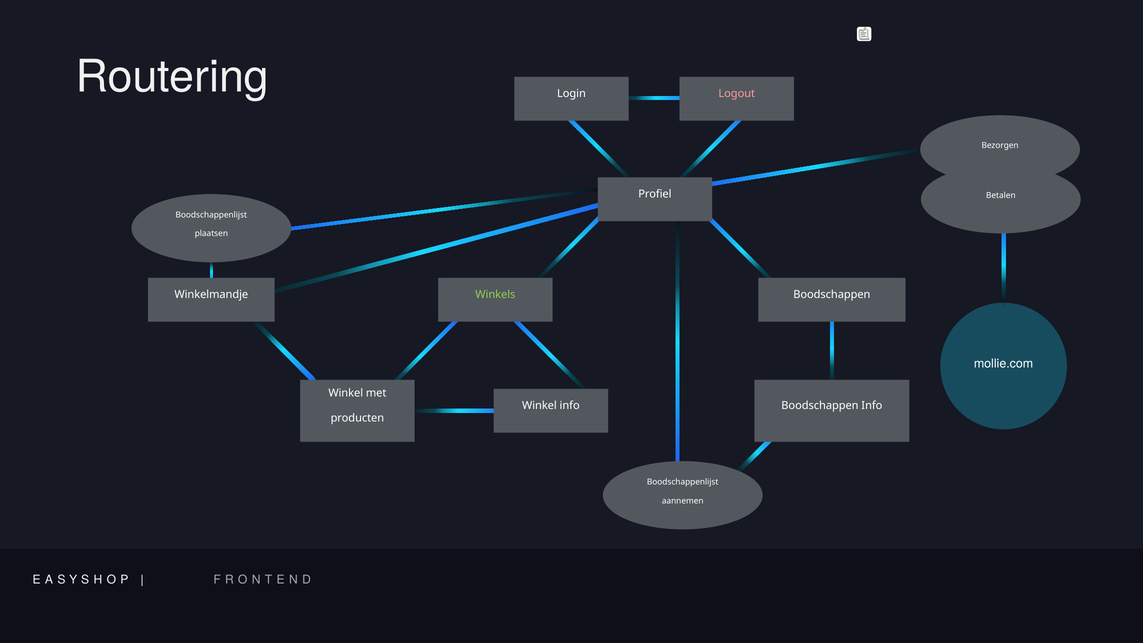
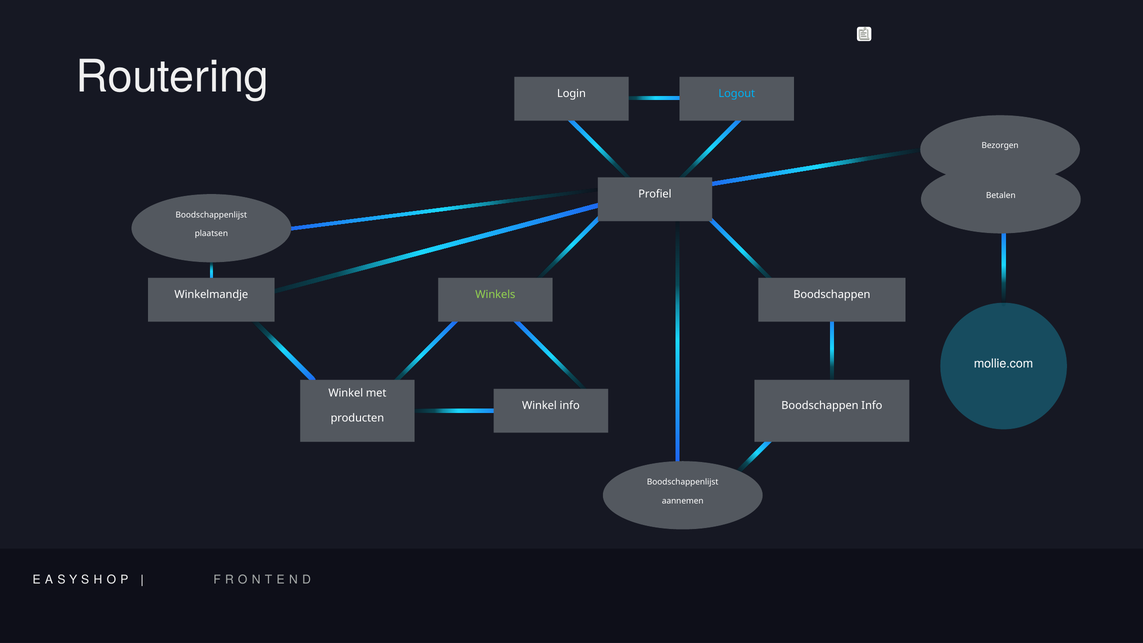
Logout colour: pink -> light blue (737, 94)
